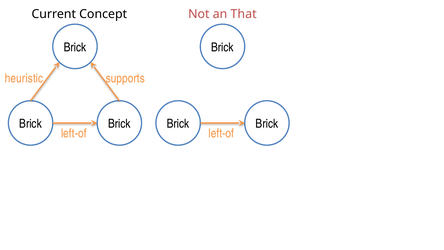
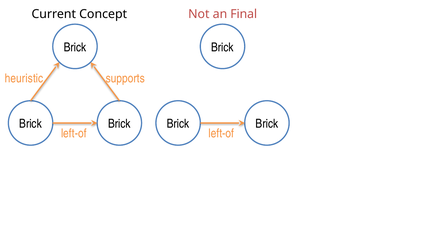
That: That -> Final (244, 14)
